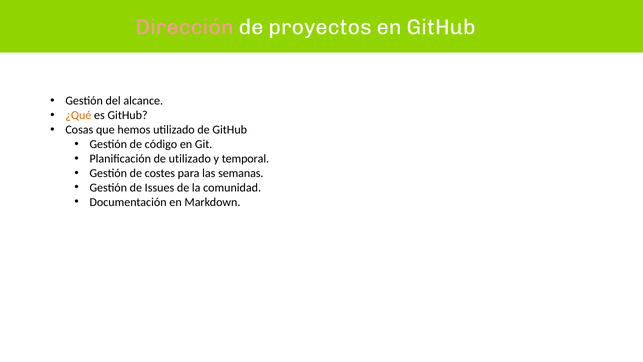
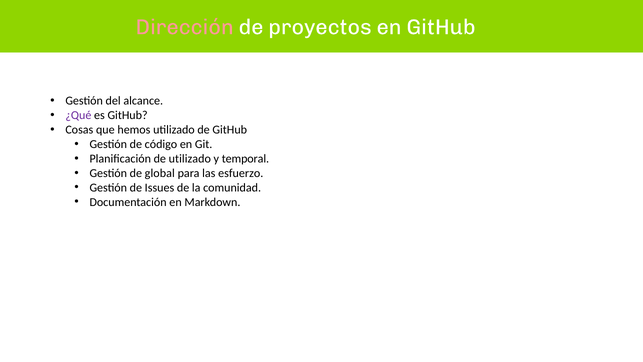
¿Qué colour: orange -> purple (78, 115)
costes: costes -> global (160, 173)
semanas: semanas -> esfuerzo (241, 173)
